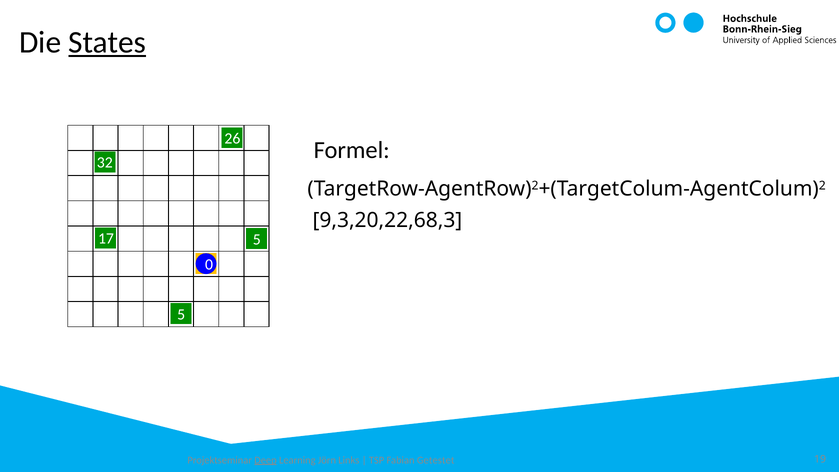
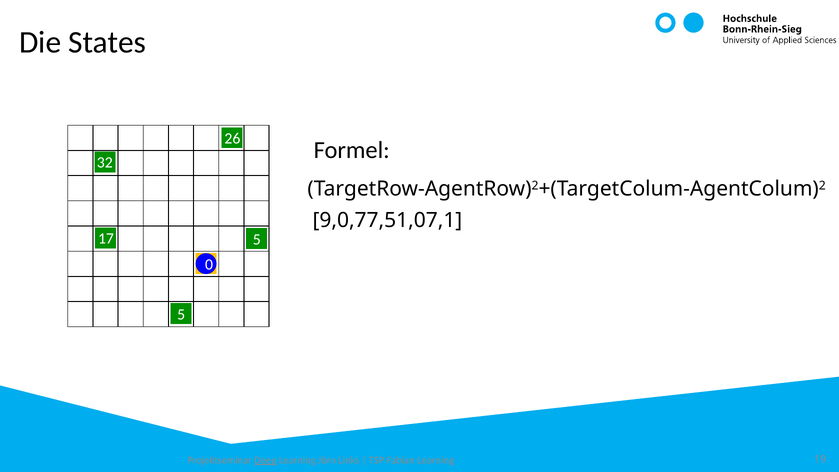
States underline: present -> none (107, 42)
9,3,20,22,68,3: 9,3,20,22,68,3 -> 9,0,77,51,07,1 (387, 220)
Fabian Getestet: Getestet -> Learning (436, 460)
